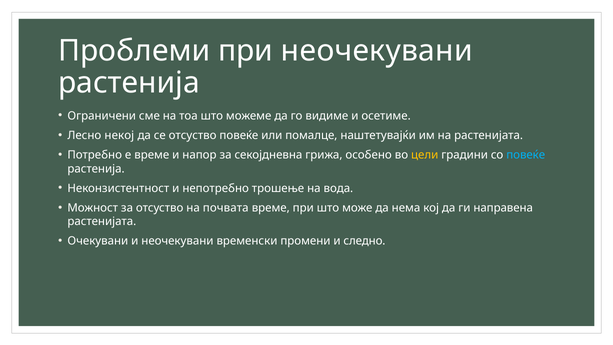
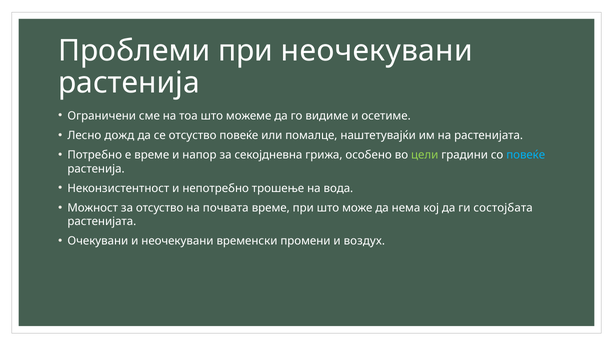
некој: некој -> дожд (119, 135)
цели colour: yellow -> light green (425, 155)
направена: направена -> состојбата (503, 208)
следно: следно -> воздух (364, 241)
